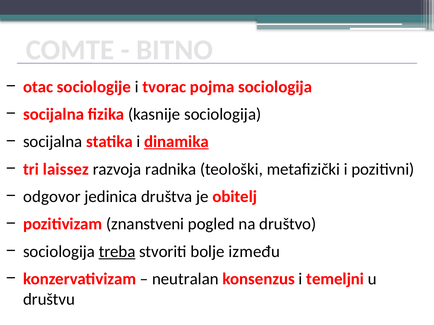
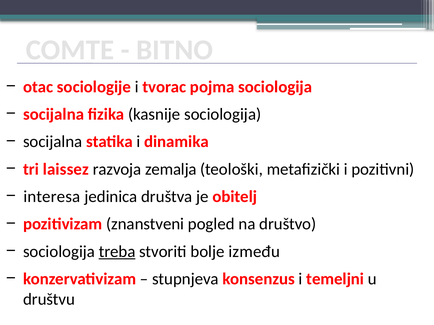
dinamika underline: present -> none (176, 142)
radnika: radnika -> zemalja (171, 169)
odgovor: odgovor -> interesa (52, 197)
neutralan: neutralan -> stupnjeva (185, 279)
